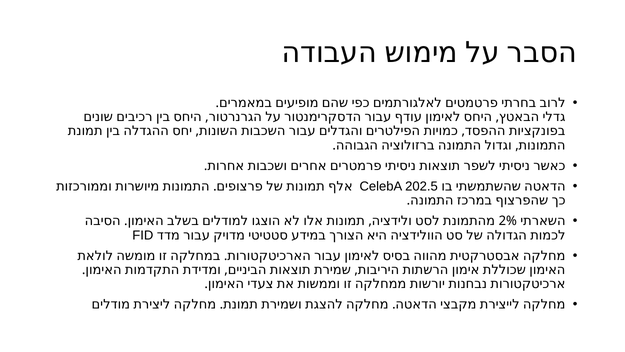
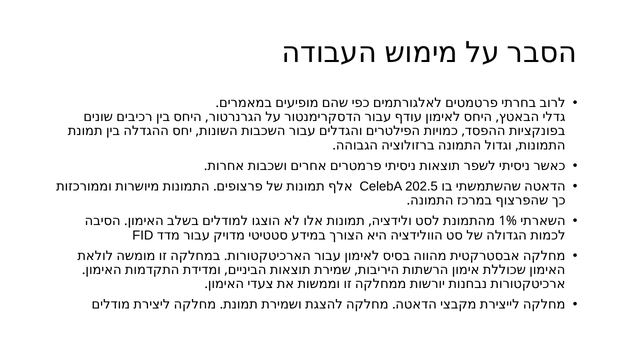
2%: 2% -> 1% (508, 221)
